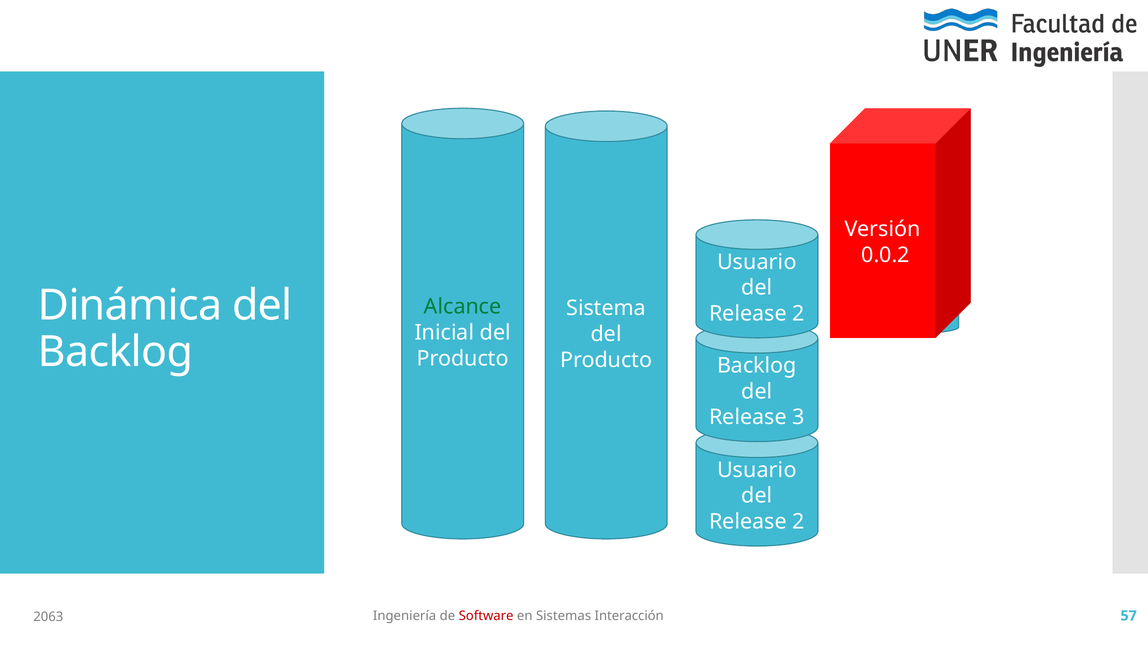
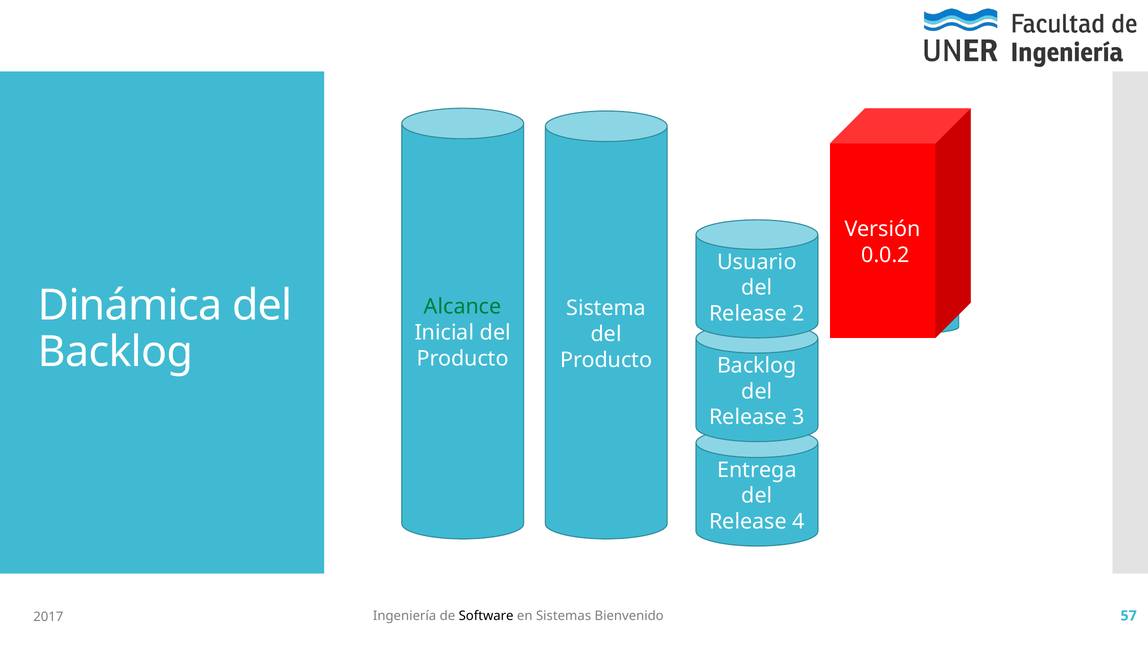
Usuario: Usuario -> Entrega (757, 470)
2: 2 -> 4 (798, 522)
Software colour: red -> black (486, 616)
Interacción: Interacción -> Bienvenido (629, 616)
2063: 2063 -> 2017 (48, 617)
